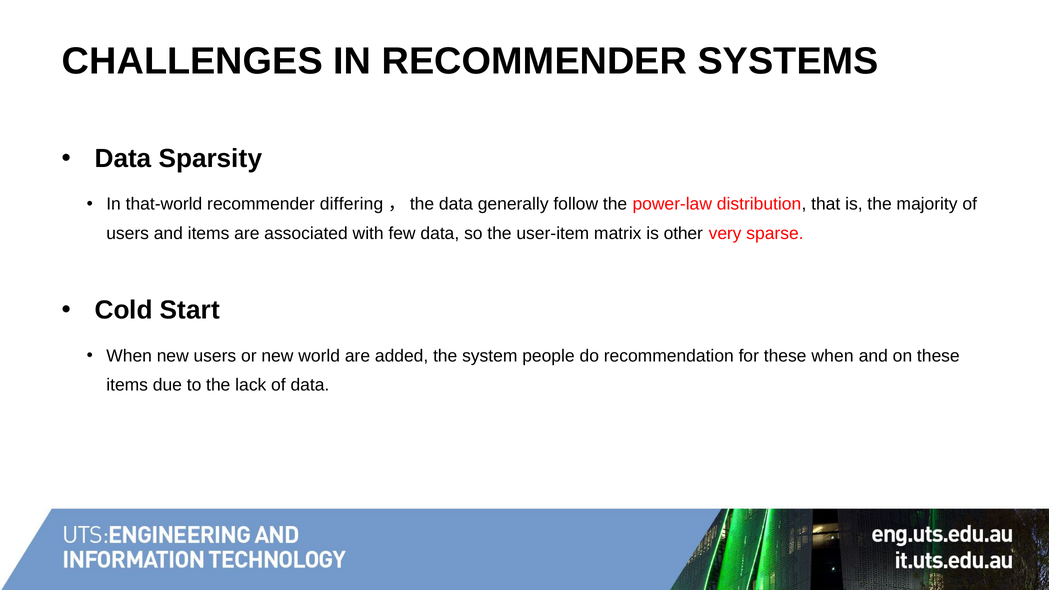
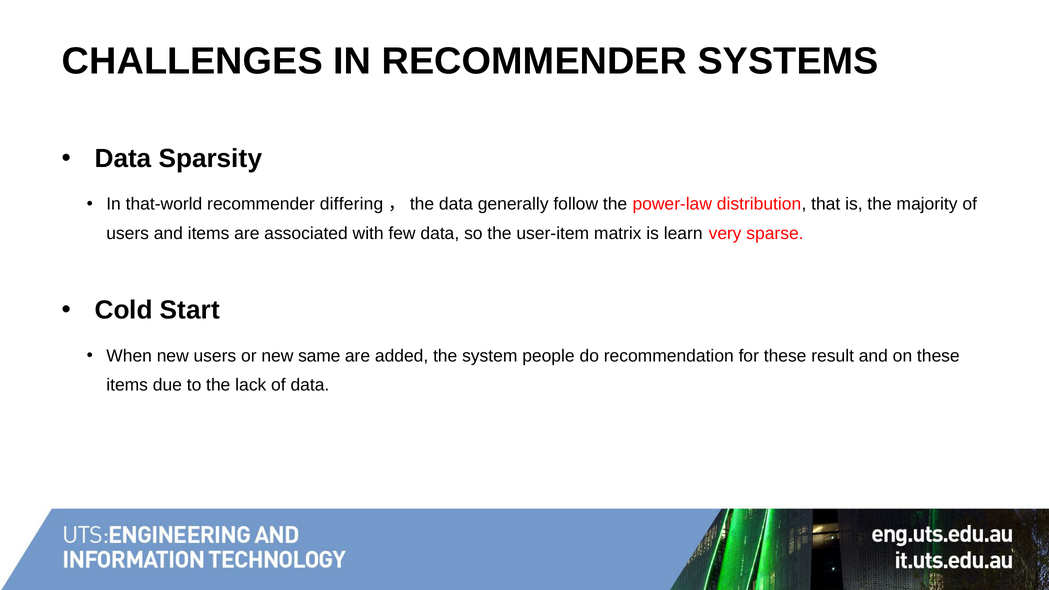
other: other -> learn (683, 233)
world: world -> same (319, 356)
these when: when -> result (833, 356)
